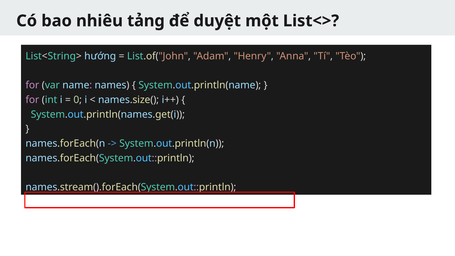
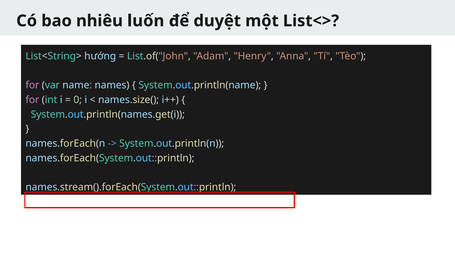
tảng: tảng -> luốn (146, 21)
